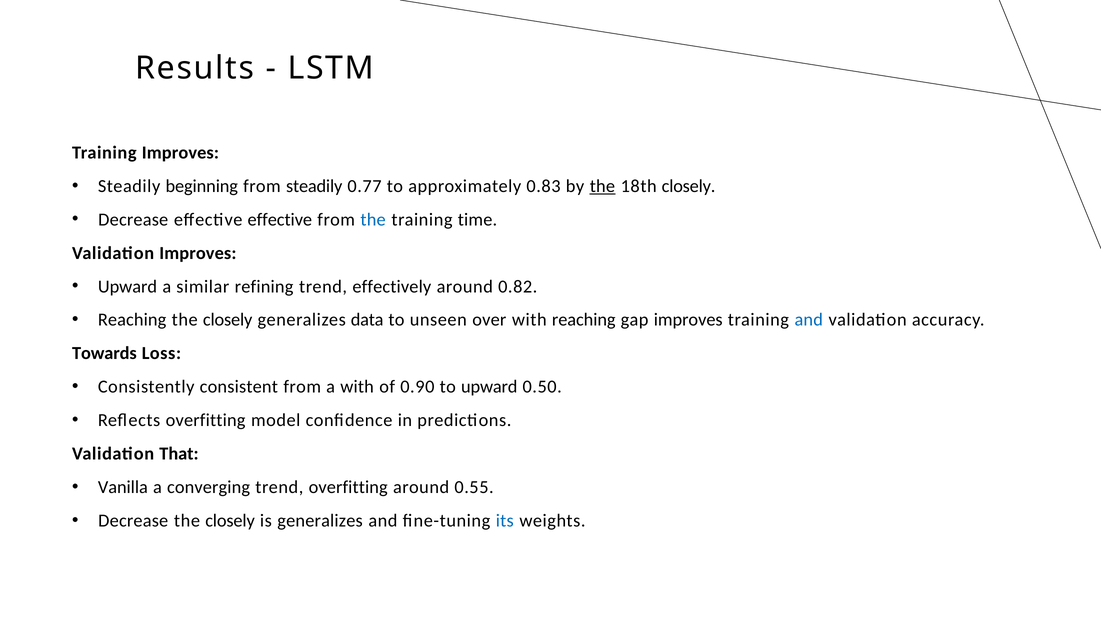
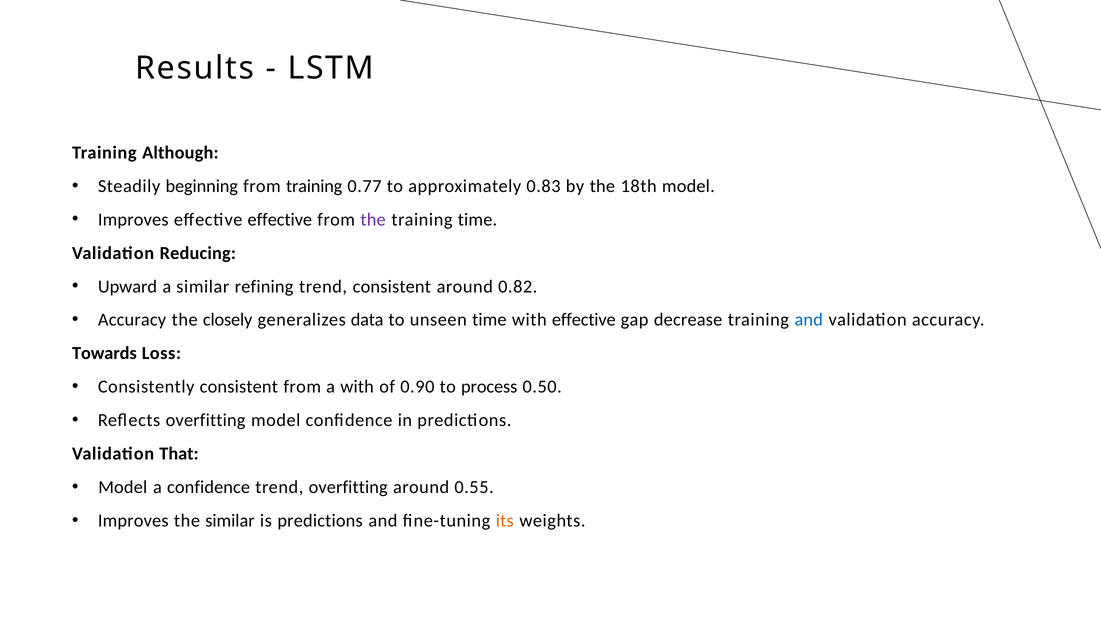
Training Improves: Improves -> Although (180, 153)
from steadily: steadily -> training (314, 186)
the underline: present -> none (602, 186)
18th closely: closely -> model (688, 186)
Decrease: Decrease -> Improves (133, 220)
the colour: blue -> purple (373, 220)
Validation Improves: Improves -> Reducing (198, 253)
trend effectively: effectively -> consistent (392, 287)
Reaching: Reaching -> Accuracy (132, 320)
unseen over: over -> time (489, 320)
with reaching: reaching -> effective (584, 320)
gap improves: improves -> decrease (688, 320)
to upward: upward -> process (489, 387)
Vanilla: Vanilla -> Model (123, 488)
a converging: converging -> confidence (209, 488)
Decrease: Decrease -> Improves (133, 521)
closely: closely -> similar (230, 521)
is generalizes: generalizes -> predictions (320, 521)
its colour: blue -> orange (505, 521)
